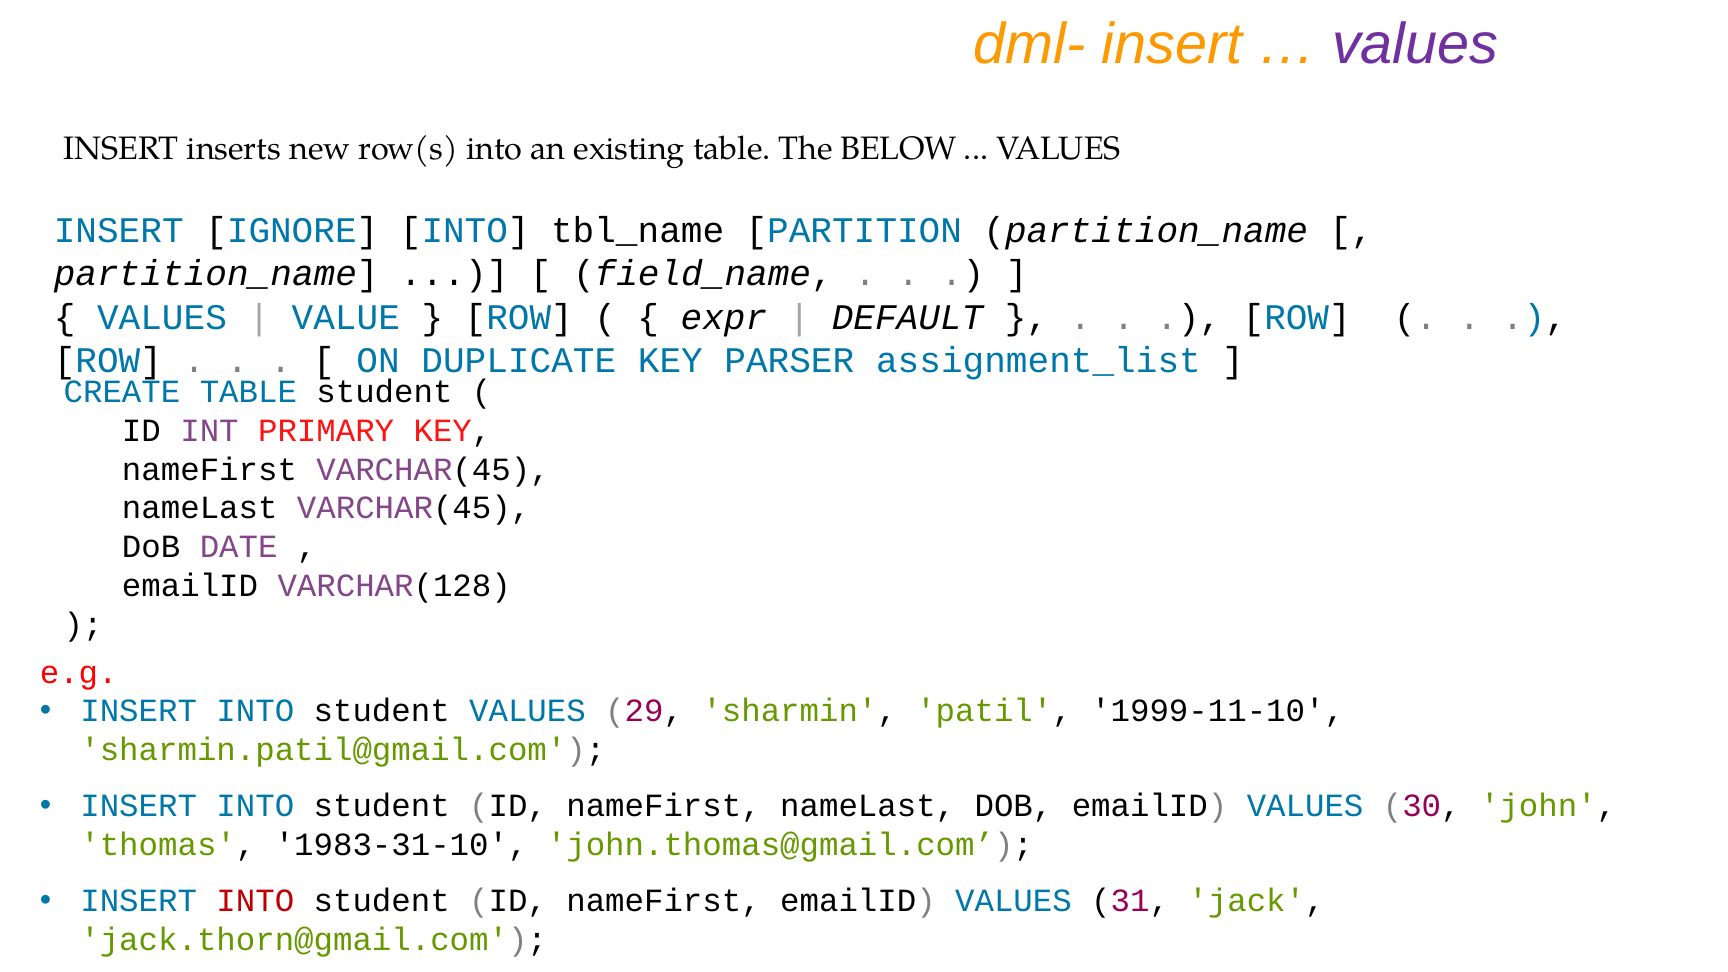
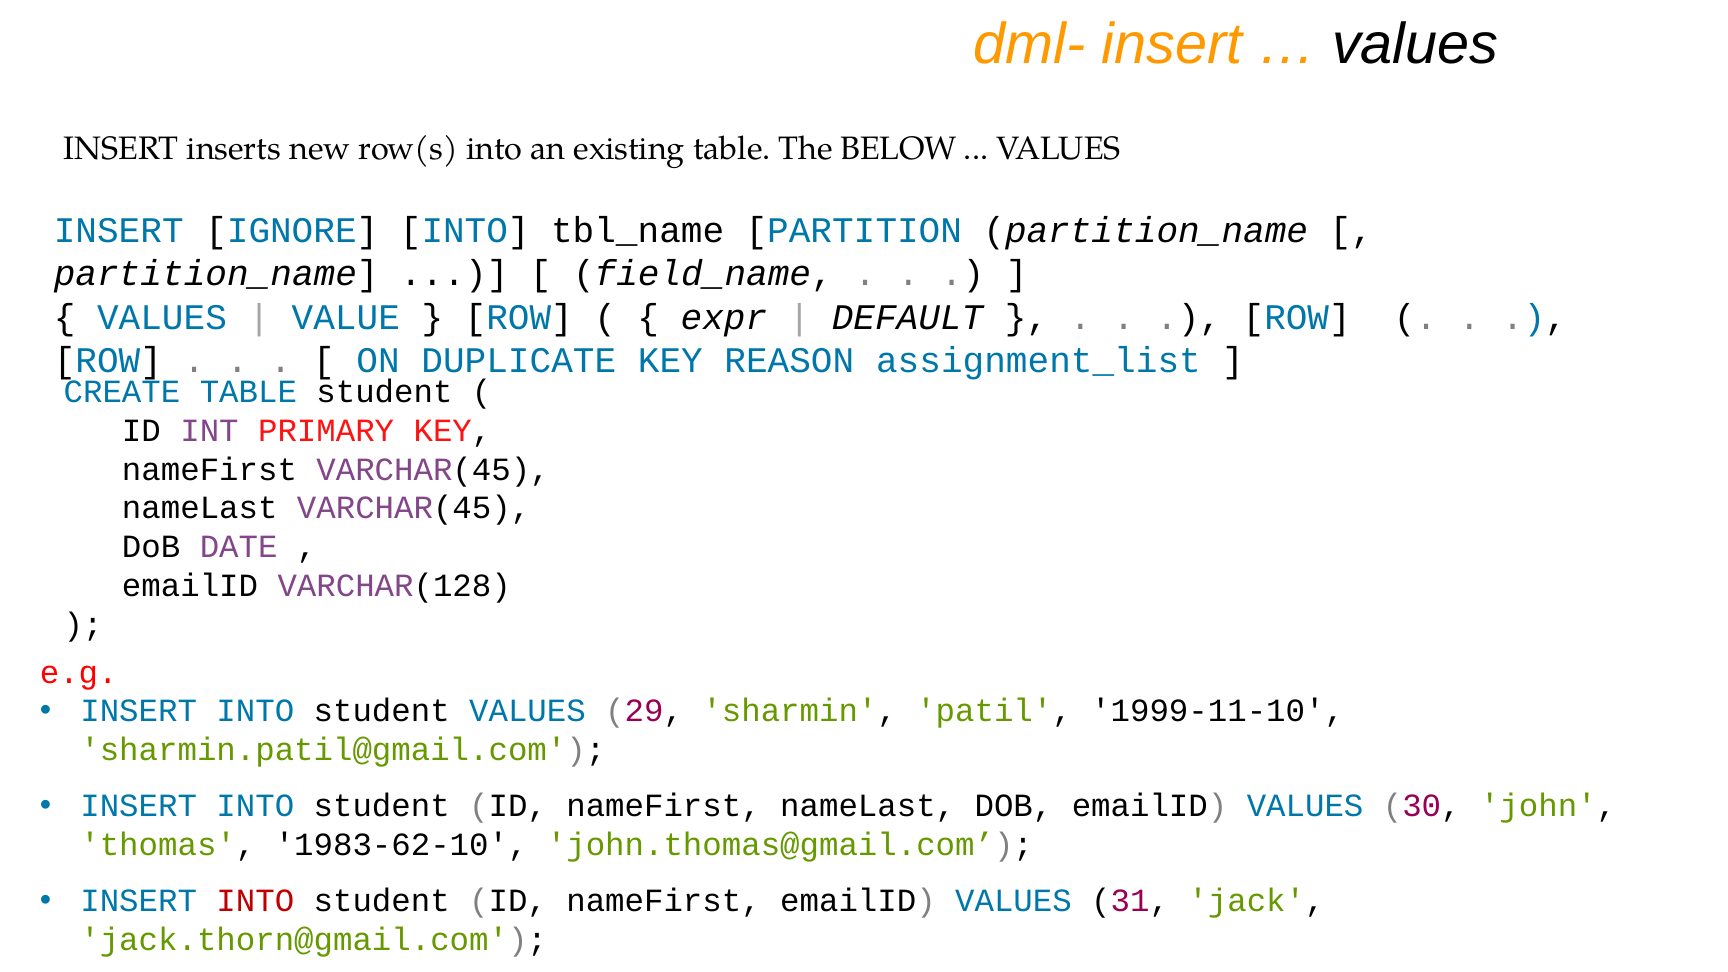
values colour: purple -> black (1415, 45)
PARSER: PARSER -> REASON (789, 360)
1983-31-10: 1983-31-10 -> 1983-62-10 (401, 845)
